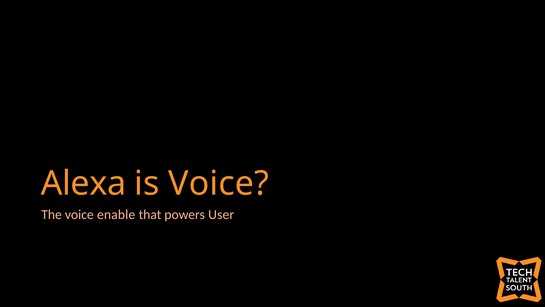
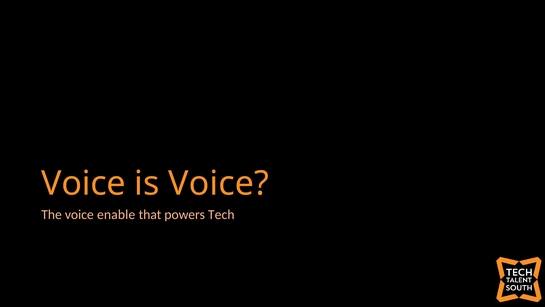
Alexa: Alexa -> Voice (83, 183)
User: User -> Tech (221, 214)
